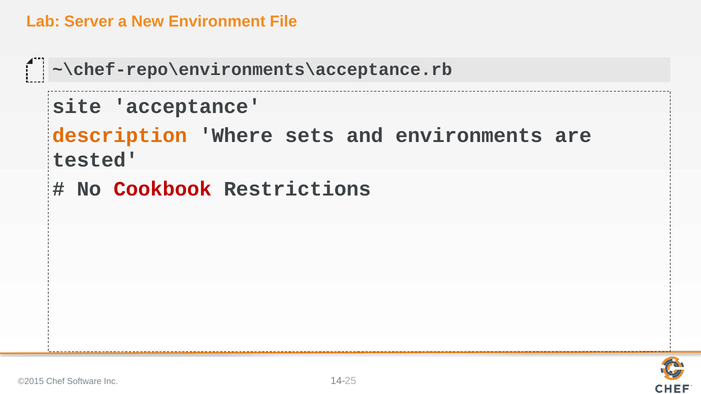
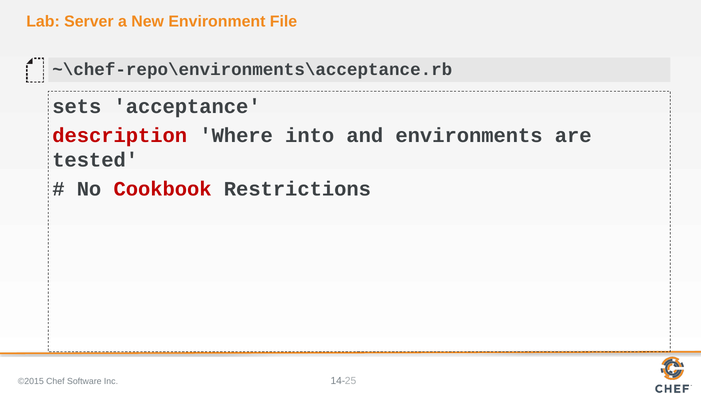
site: site -> sets (77, 107)
description colour: orange -> red (120, 136)
sets: sets -> into (310, 136)
